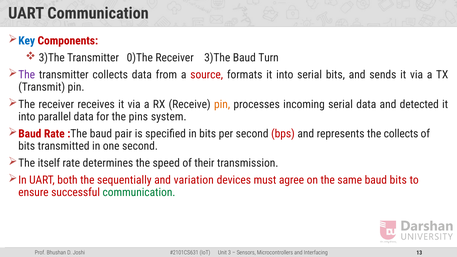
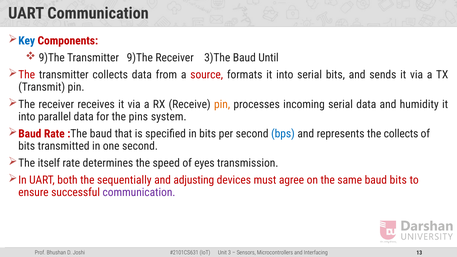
3)The: 3)The -> 9)The (52, 58)
Transmitter 0)The: 0)The -> 9)The (140, 58)
Turn: Turn -> Until (269, 58)
The colour: purple -> red (27, 75)
detected: detected -> humidity (419, 104)
pair: pair -> that (123, 134)
bps colour: red -> blue (283, 134)
their: their -> eyes (204, 163)
variation: variation -> adjusting (194, 180)
communication colour: green -> purple (139, 193)
